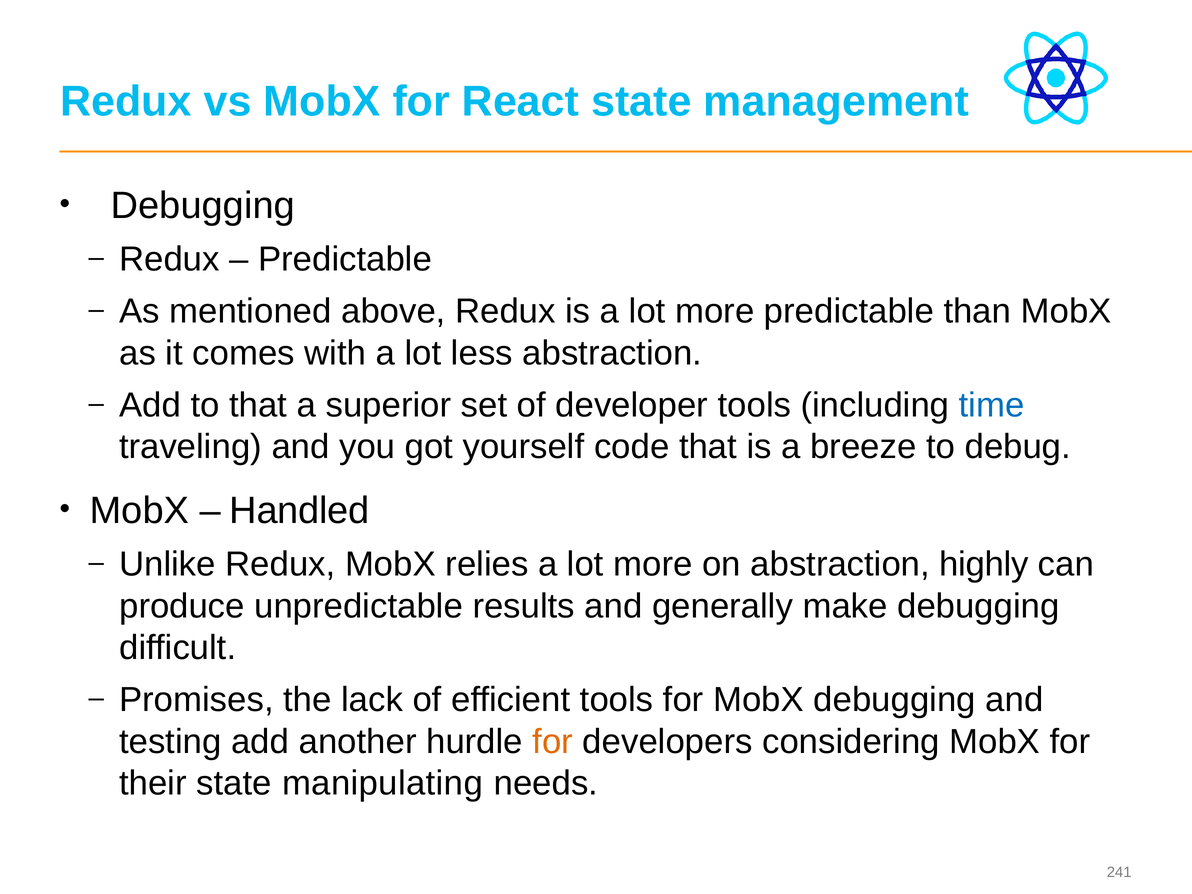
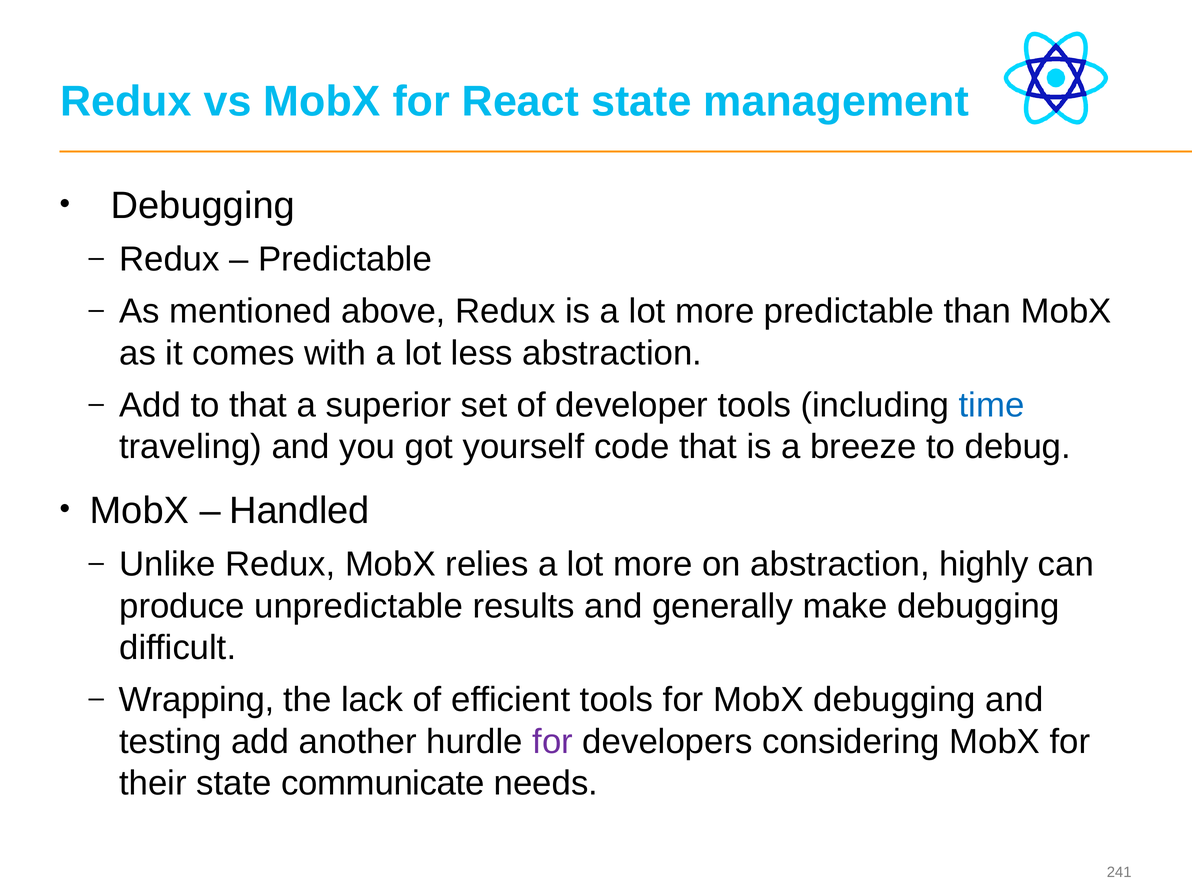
Promises: Promises -> Wrapping (197, 700)
for colour: orange -> purple (553, 742)
manipulating: manipulating -> communicate (383, 783)
